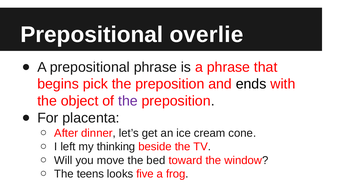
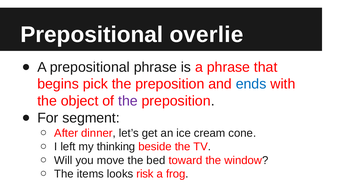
ends colour: black -> blue (251, 84)
placenta: placenta -> segment (91, 118)
teens: teens -> items (90, 174)
five: five -> risk (145, 174)
